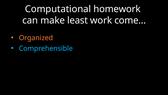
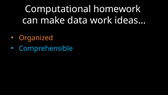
least: least -> data (77, 20)
come…: come… -> ideas… (130, 20)
